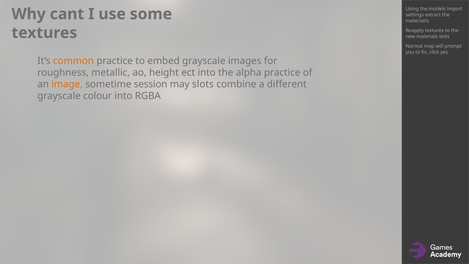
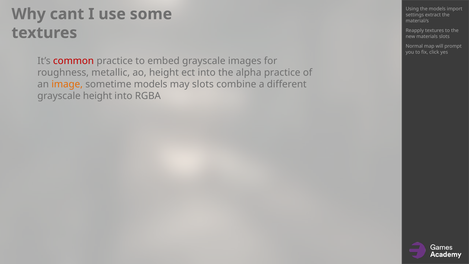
common colour: orange -> red (73, 61)
sometime session: session -> models (151, 84)
grayscale colour: colour -> height (98, 96)
